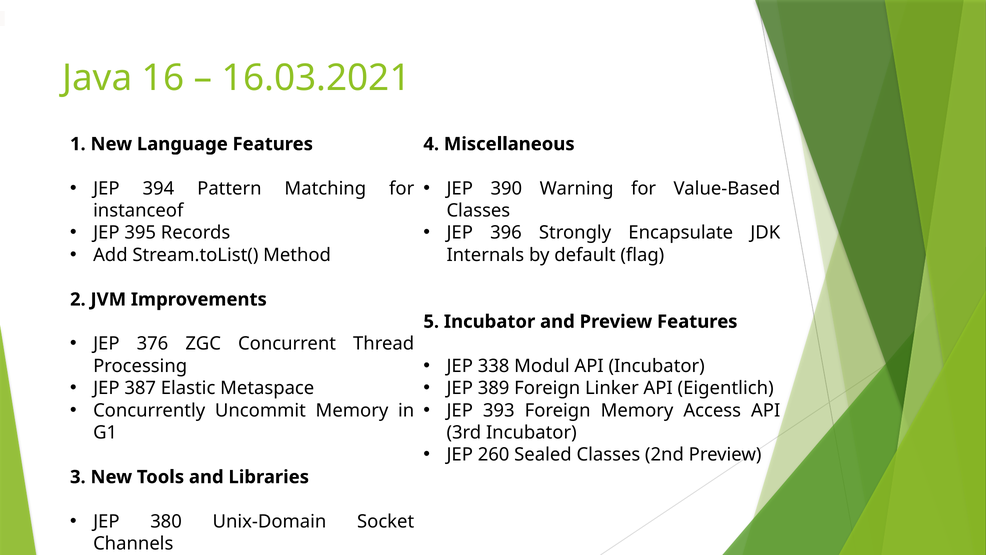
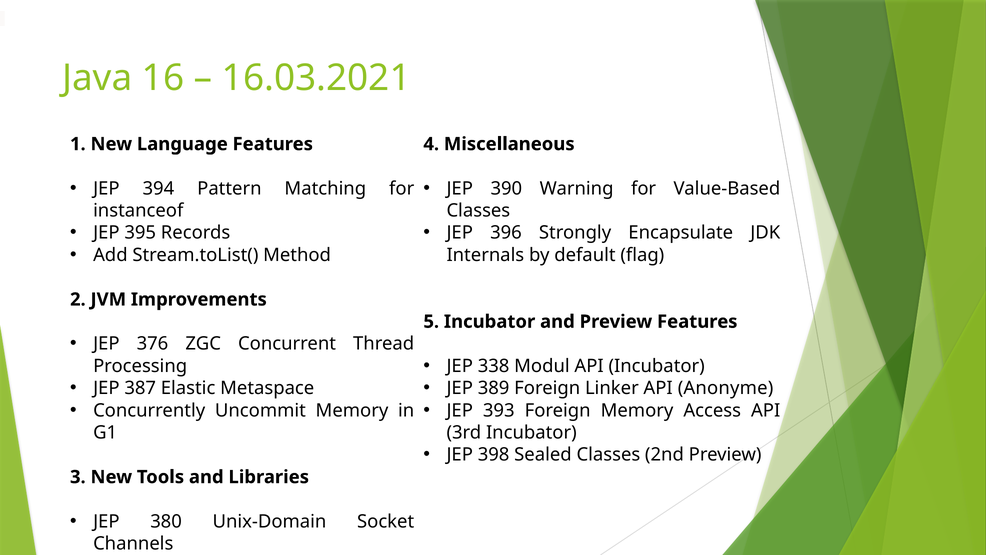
Eigentlich: Eigentlich -> Anonyme (726, 388)
260: 260 -> 398 (494, 455)
